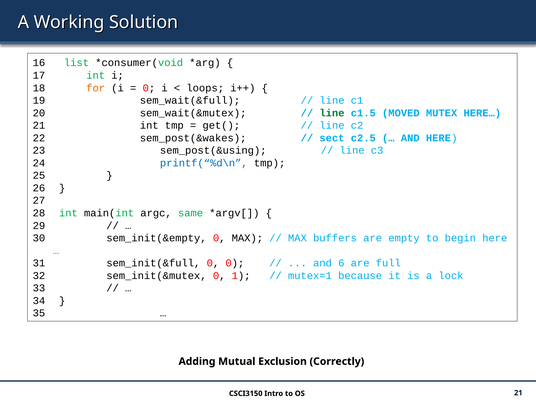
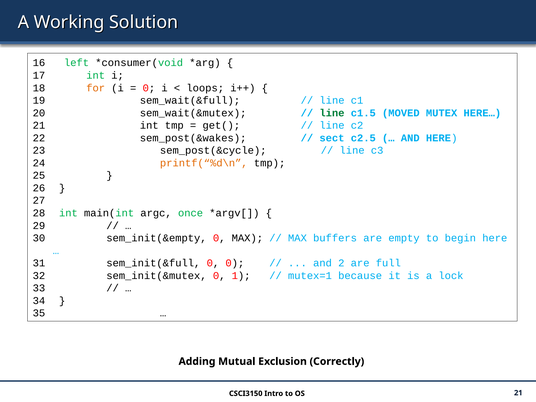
list: list -> left (77, 63)
sem_post(&using: sem_post(&using -> sem_post(&cycle (213, 150)
printf(“%d\n colour: blue -> orange (204, 163)
same: same -> once (191, 213)
6: 6 -> 2 (341, 263)
